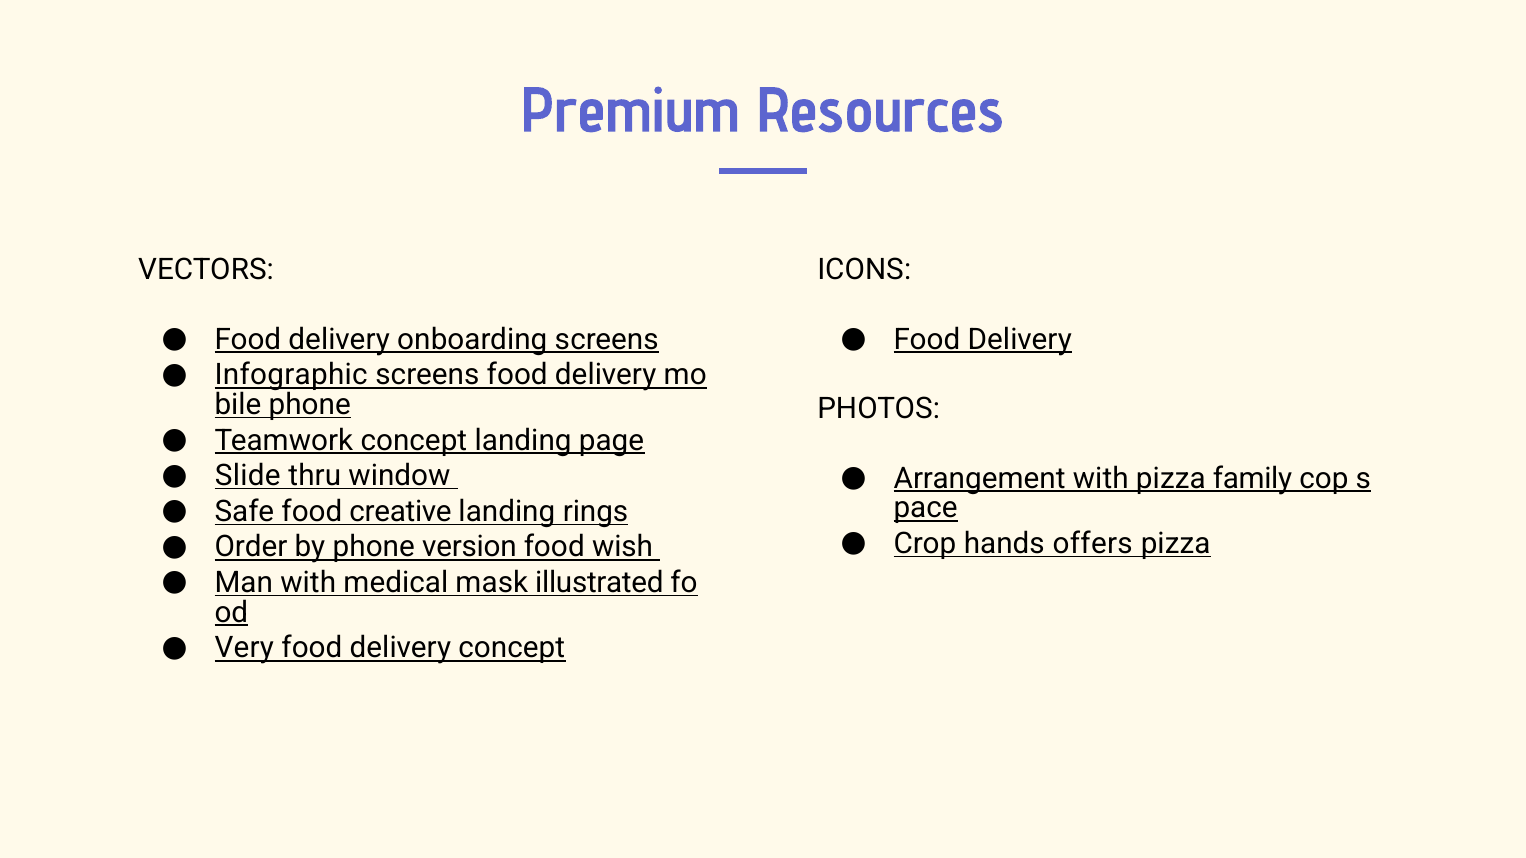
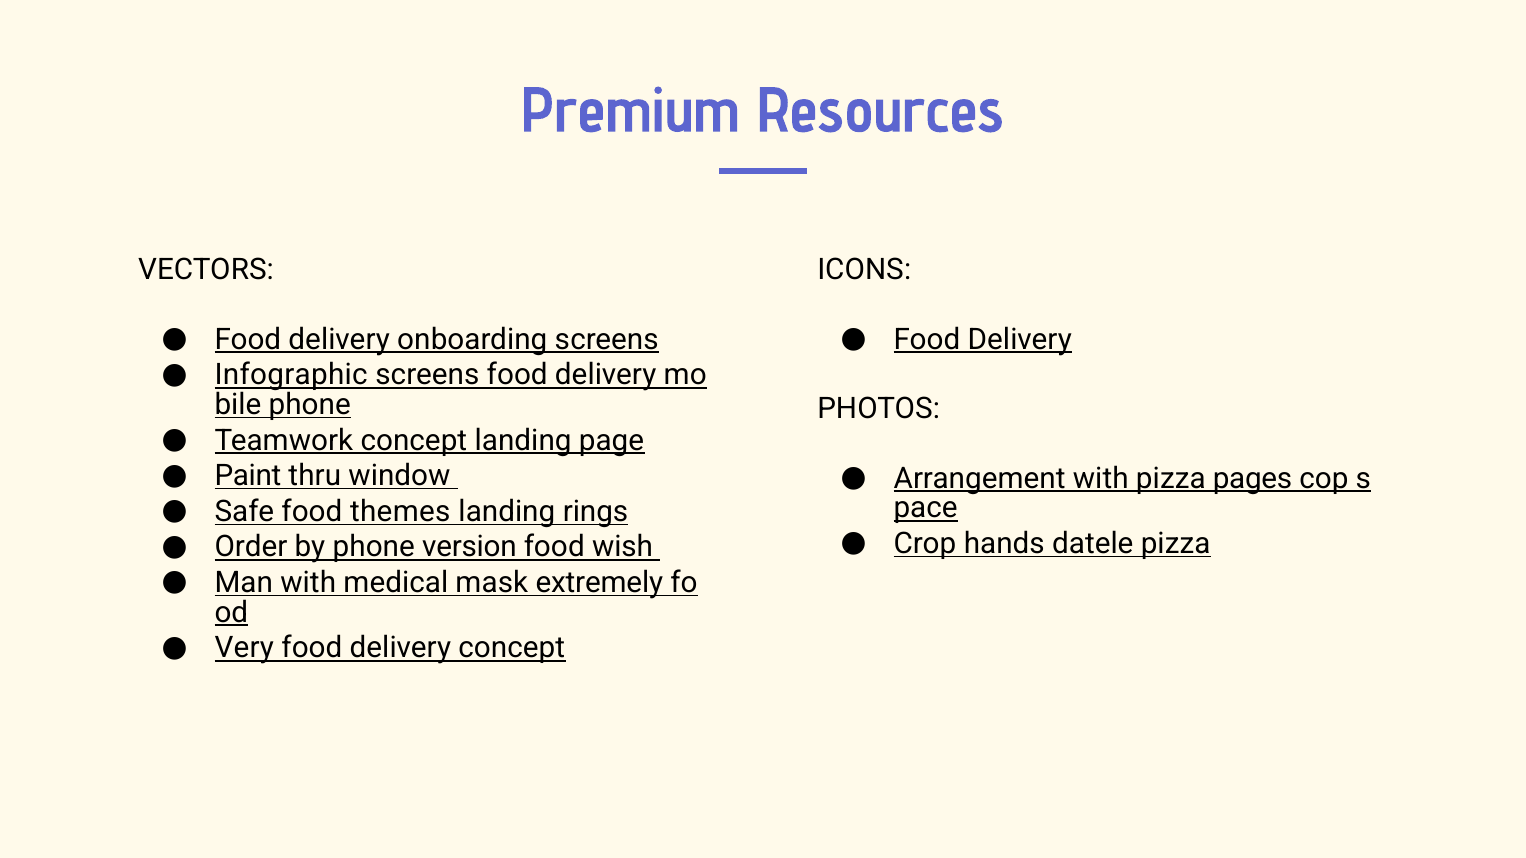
Slide: Slide -> Paint (248, 476)
family: family -> pages (1252, 479)
creative: creative -> themes (400, 512)
offers: offers -> datele (1093, 544)
illustrated: illustrated -> extremely (599, 583)
